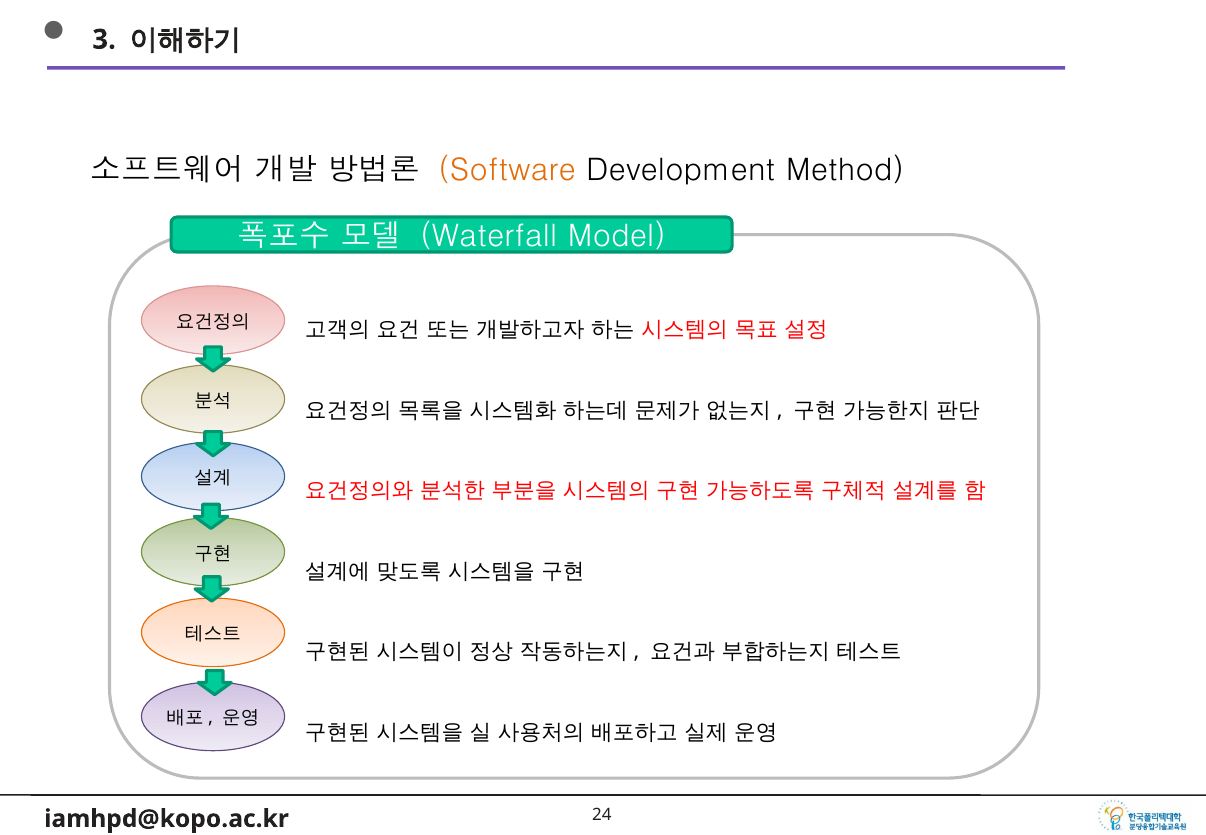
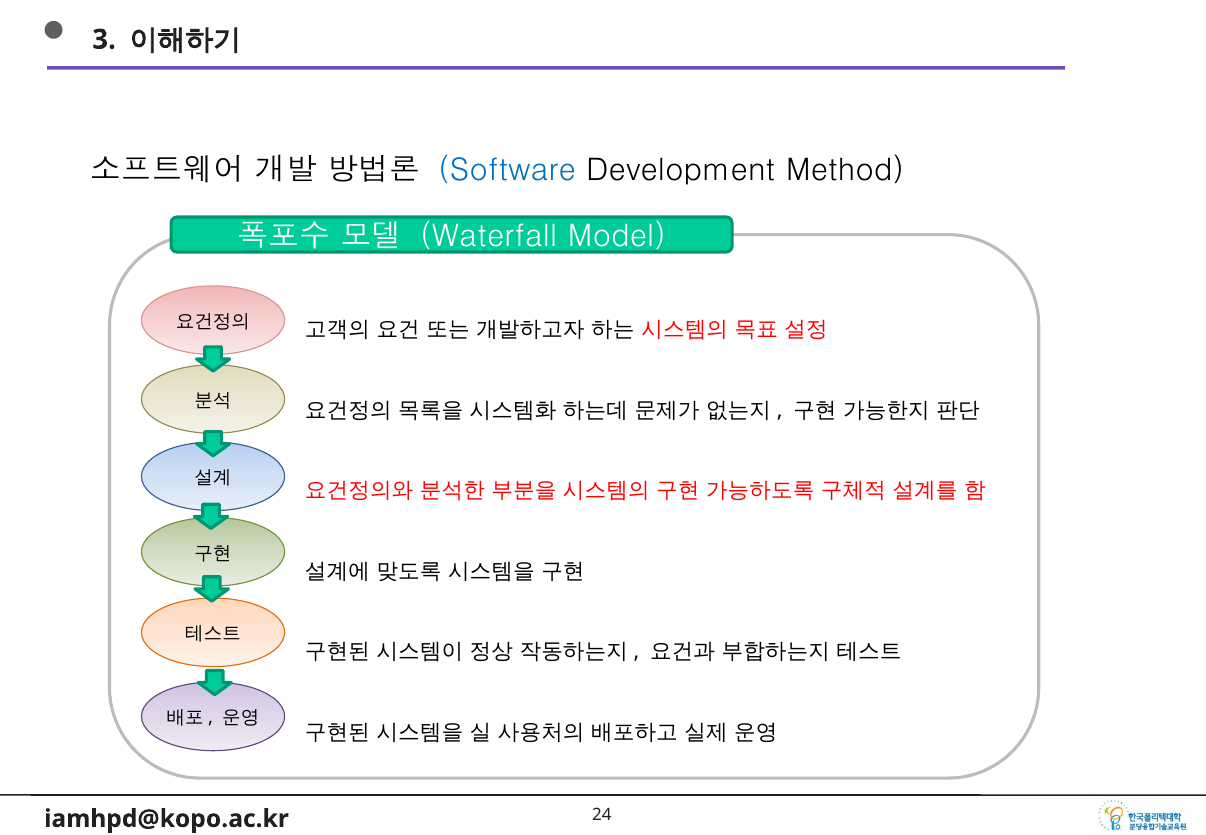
Software colour: orange -> blue (507, 170)
